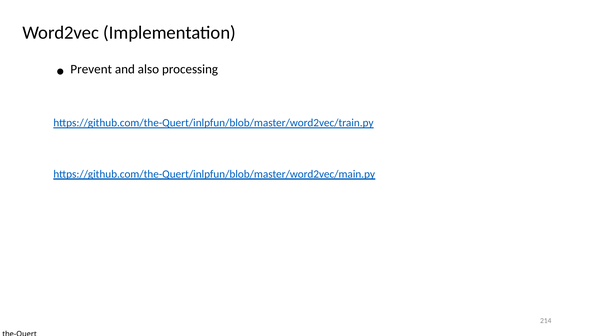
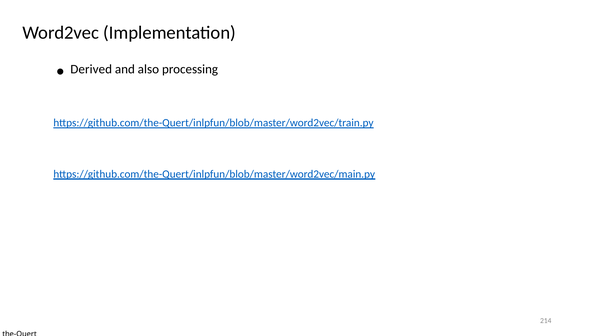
Prevent: Prevent -> Derived (91, 69)
